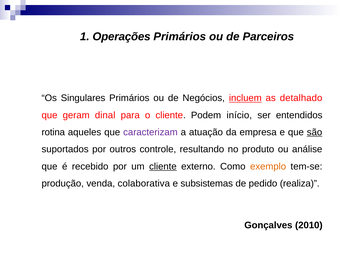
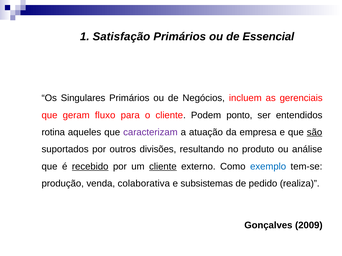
Operações: Operações -> Satisfação (121, 37)
Parceiros: Parceiros -> Essencial (268, 37)
incluem underline: present -> none (245, 98)
detalhado: detalhado -> gerenciais (301, 98)
dinal: dinal -> fluxo (105, 115)
início: início -> ponto (239, 115)
controle: controle -> divisões (158, 150)
recebido underline: none -> present (90, 167)
exemplo colour: orange -> blue (268, 167)
2010: 2010 -> 2009 (309, 226)
